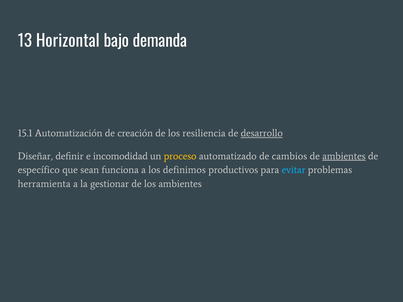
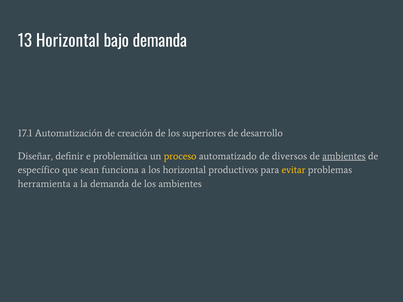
15.1: 15.1 -> 17.1 (25, 133)
resiliencia: resiliencia -> superiores (204, 133)
desarrollo underline: present -> none (262, 133)
incomodidad: incomodidad -> problemática (120, 156)
cambios: cambios -> diversos (289, 156)
los definimos: definimos -> horizontal (184, 170)
evitar colour: light blue -> yellow (294, 170)
la gestionar: gestionar -> demanda (110, 184)
